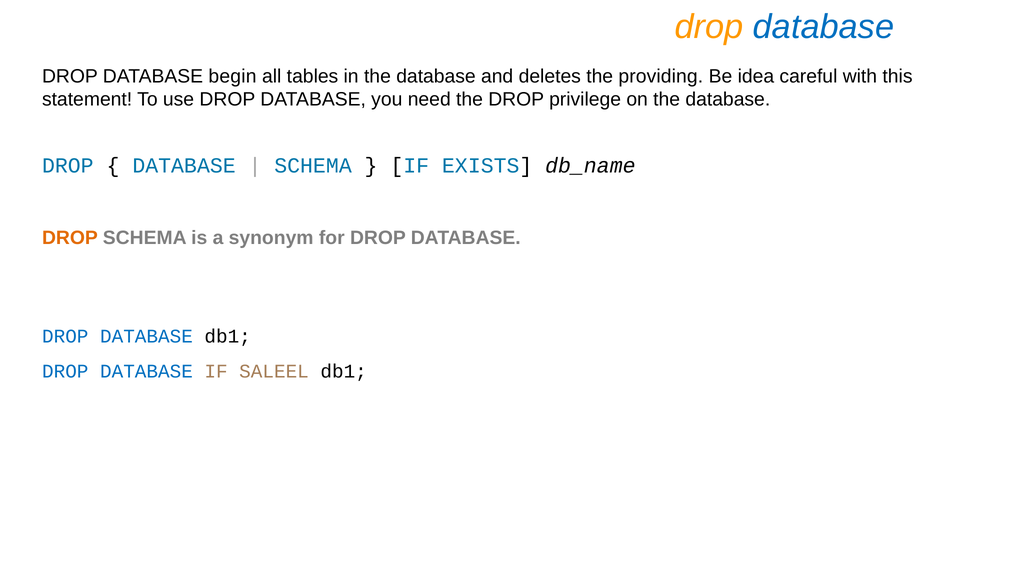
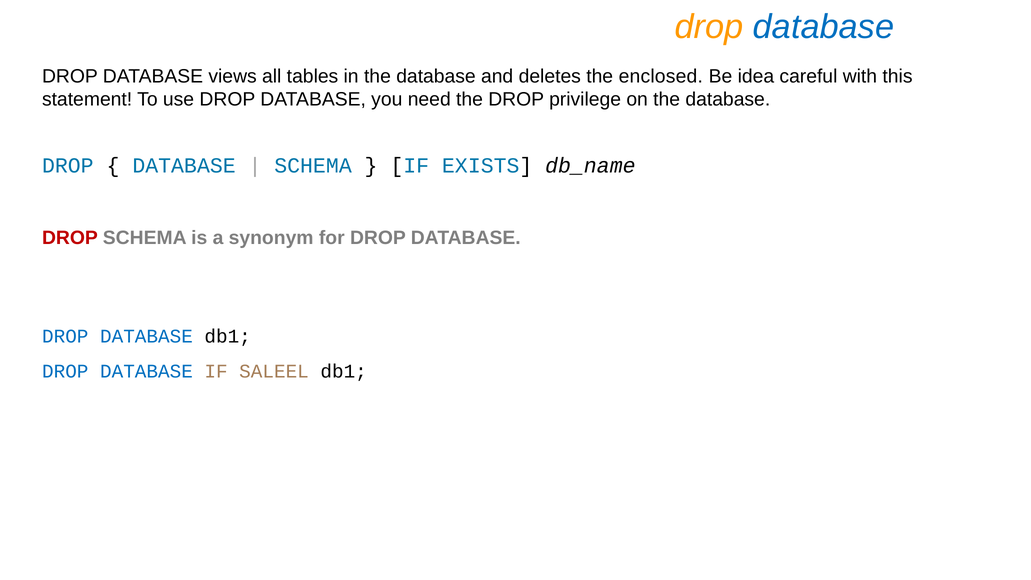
begin: begin -> views (233, 76)
providing: providing -> enclosed (661, 76)
DROP colour: orange -> red (70, 238)
